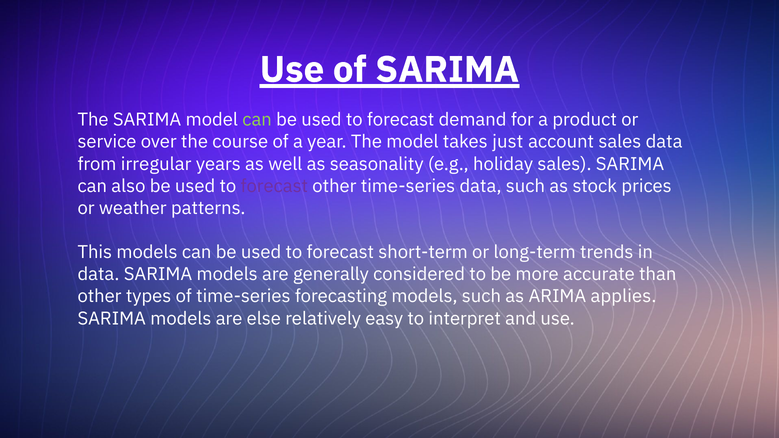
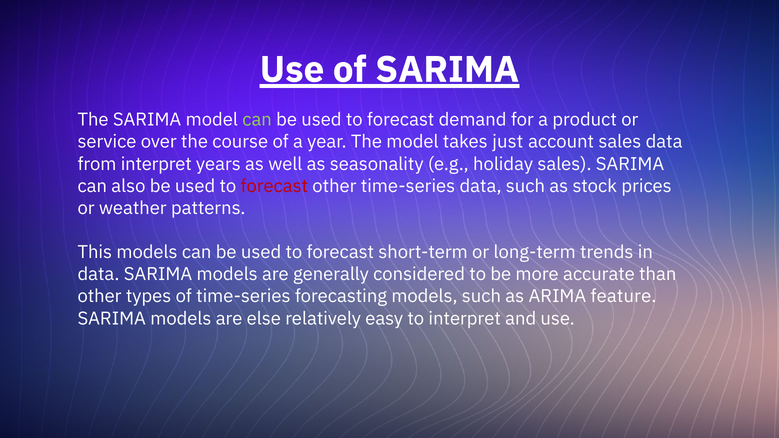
from irregular: irregular -> interpret (156, 164)
forecast colour: purple -> red (274, 186)
applies: applies -> feature (624, 297)
